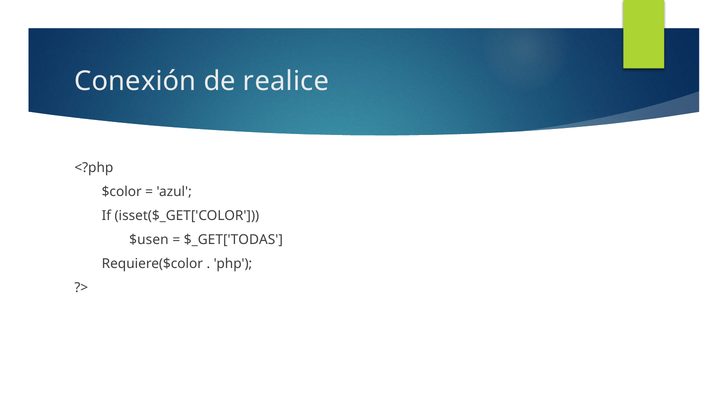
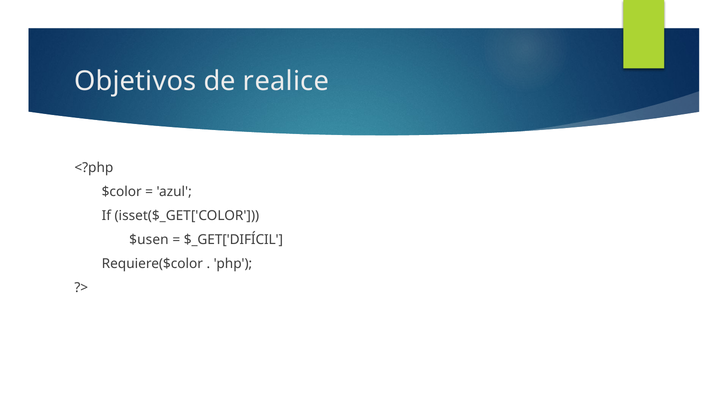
Conexión: Conexión -> Objetivos (135, 81)
$_GET['TODAS: $_GET['TODAS -> $_GET['DIFÍCIL (233, 239)
